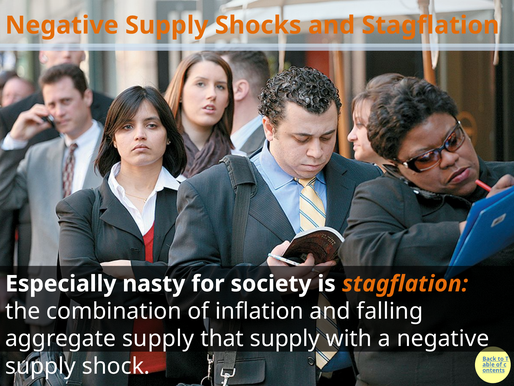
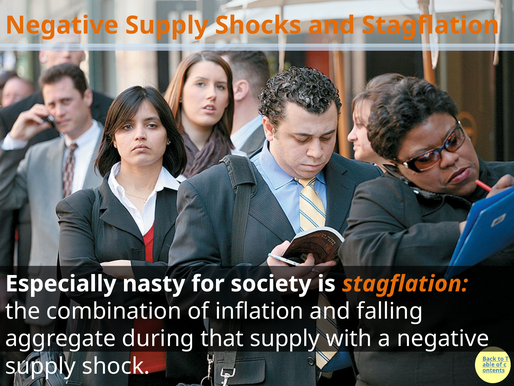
aggregate supply: supply -> during (158, 338)
